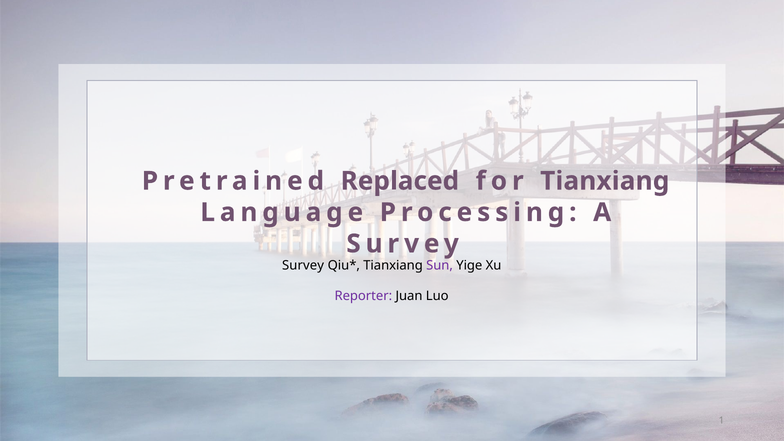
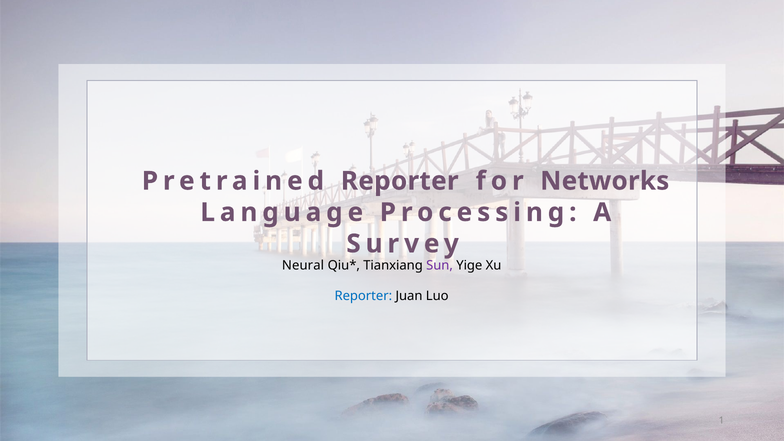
Pretrained Replaced: Replaced -> Reporter (400, 181)
for Tianxiang: Tianxiang -> Networks (605, 181)
Survey: Survey -> Neural (303, 265)
Reporter colour: purple -> blue (363, 296)
